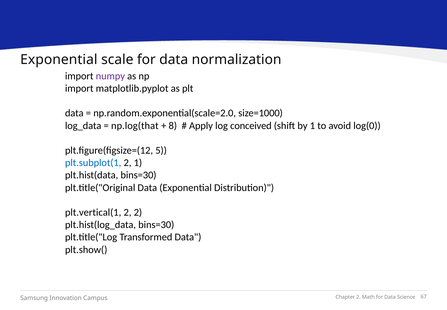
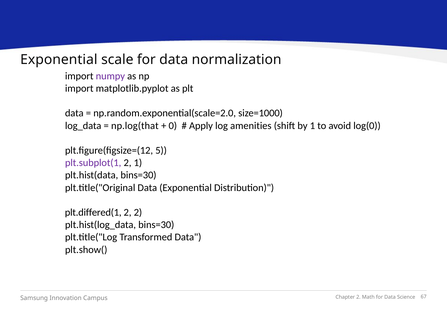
8: 8 -> 0 (173, 125)
conceived: conceived -> amenities (251, 125)
plt.subplot(1 colour: blue -> purple (93, 163)
plt.vertical(1: plt.vertical(1 -> plt.differed(1 (93, 212)
